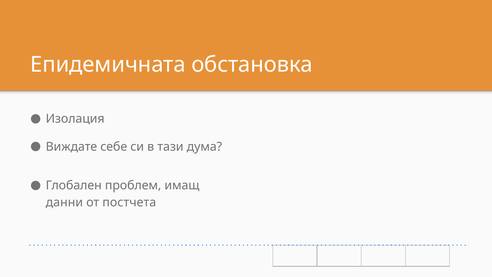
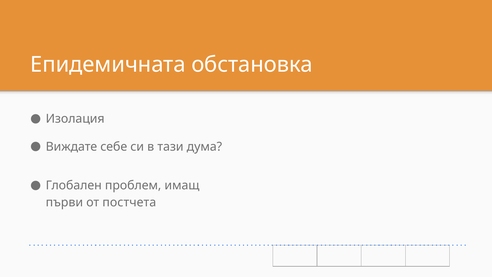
данни: данни -> първи (64, 202)
